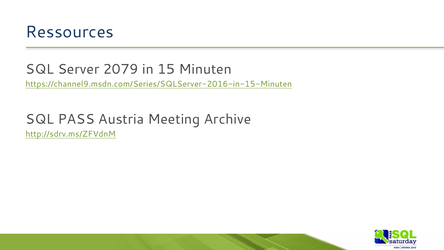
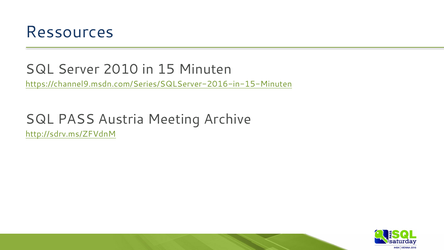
2079: 2079 -> 2010 (121, 69)
